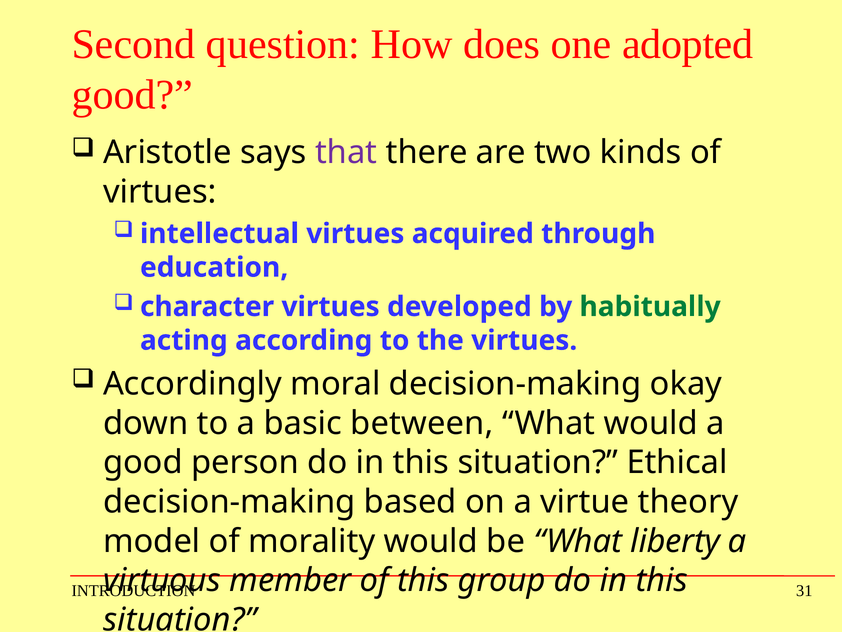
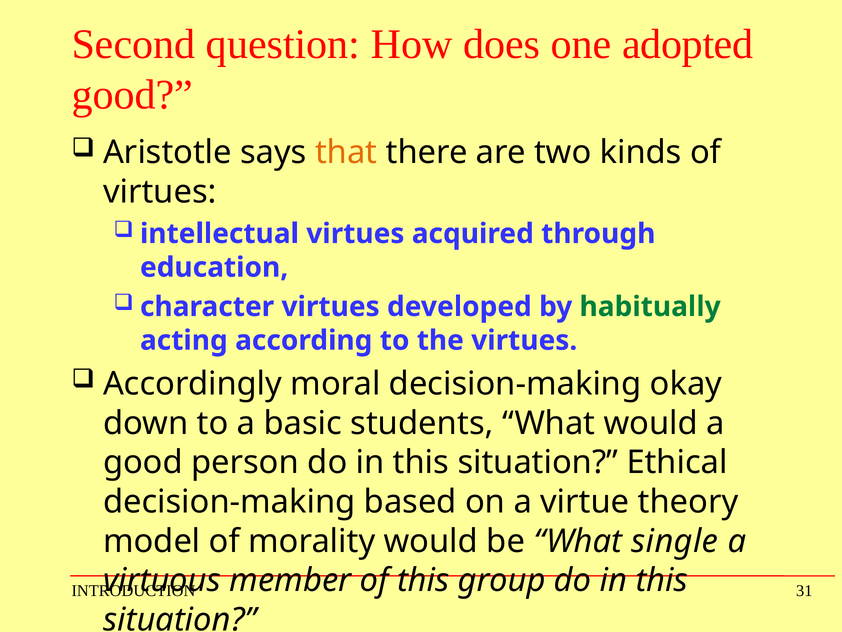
that colour: purple -> orange (346, 152)
between: between -> students (422, 423)
liberty: liberty -> single (675, 541)
